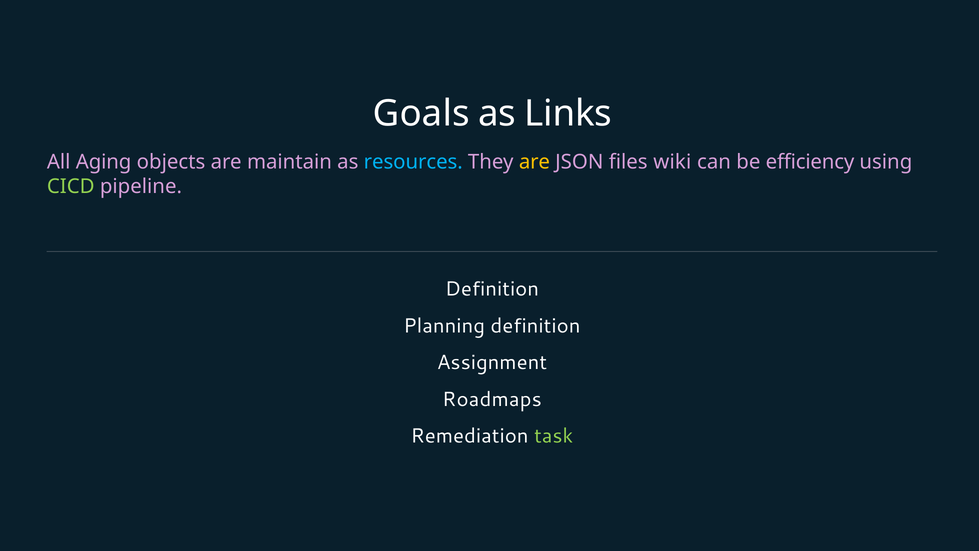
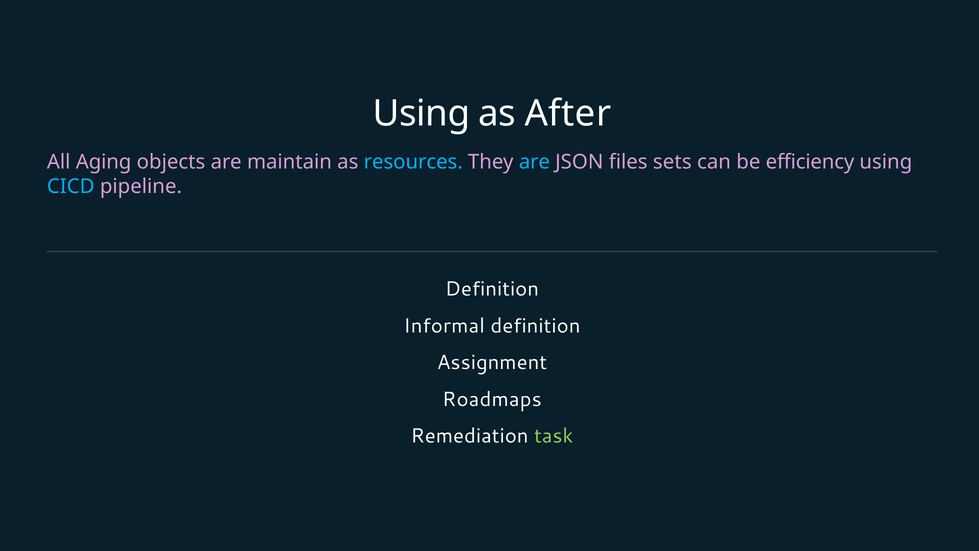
Goals: Goals -> Using (421, 114)
Links: Links -> After (568, 114)
are colour: yellow -> light blue (534, 162)
wiki: wiki -> sets (672, 162)
CICD colour: light green -> light blue (71, 186)
Planning: Planning -> Informal (444, 326)
